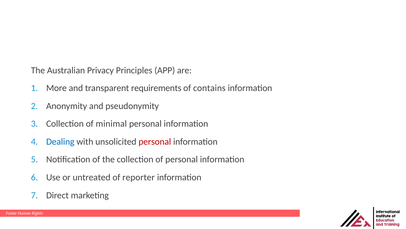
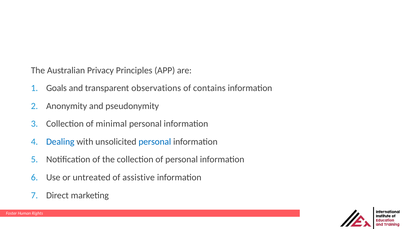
More: More -> Goals (56, 88)
requirements: requirements -> observations (156, 88)
personal colour: red -> blue (155, 141)
reporter: reporter -> assistive (139, 177)
